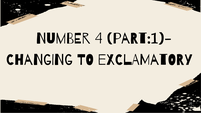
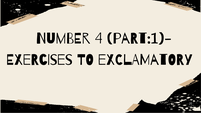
Changing: Changing -> Exercises (40, 60)
